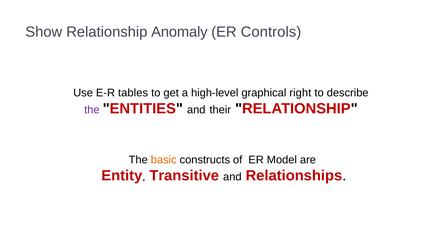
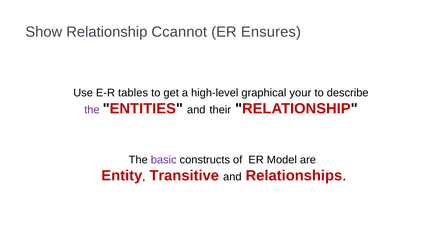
Anomaly: Anomaly -> Ccannot (179, 32)
Controls: Controls -> Ensures (271, 32)
right: right -> your (300, 93)
basic colour: orange -> purple (164, 160)
